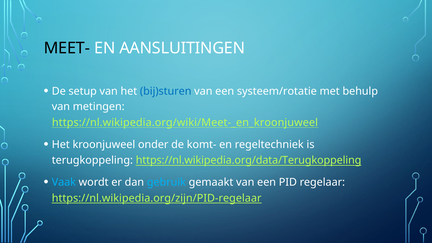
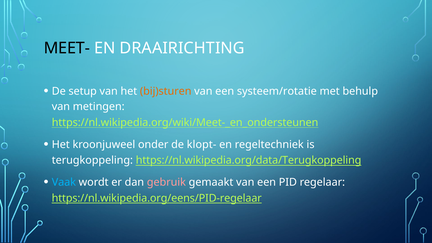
AANSLUITINGEN: AANSLUITINGEN -> DRAAIRICHTING (182, 48)
bij)sturen colour: blue -> orange (166, 91)
https://nl.wikipedia.org/wiki/Meet-_en_kroonjuweel: https://nl.wikipedia.org/wiki/Meet-_en_kroonjuweel -> https://nl.wikipedia.org/wiki/Meet-_en_ondersteunen (185, 123)
komt-: komt- -> klopt- (202, 144)
gebruik colour: light blue -> pink (166, 182)
https://nl.wikipedia.org/zijn/PID-regelaar: https://nl.wikipedia.org/zijn/PID-regelaar -> https://nl.wikipedia.org/eens/PID-regelaar (157, 198)
